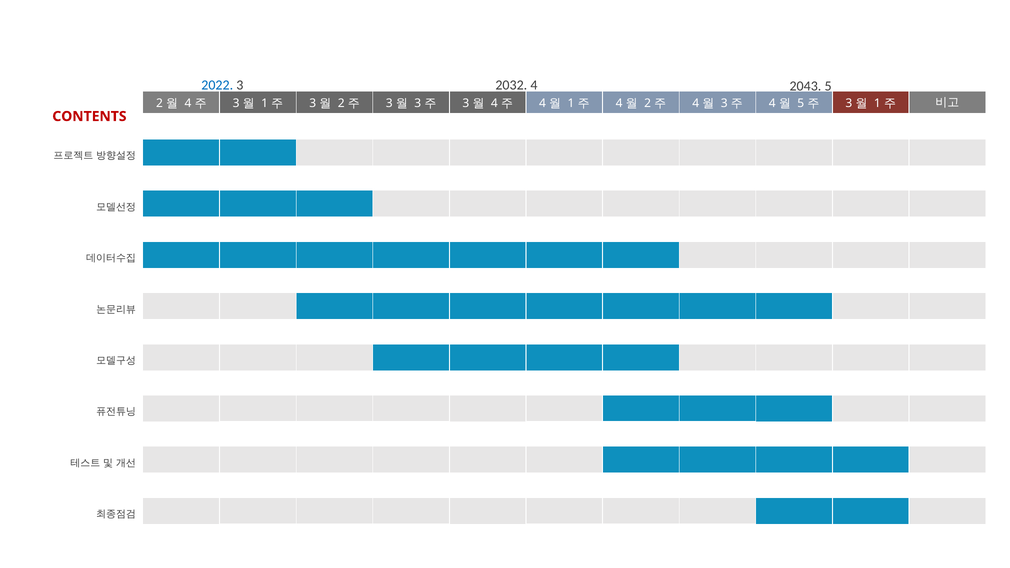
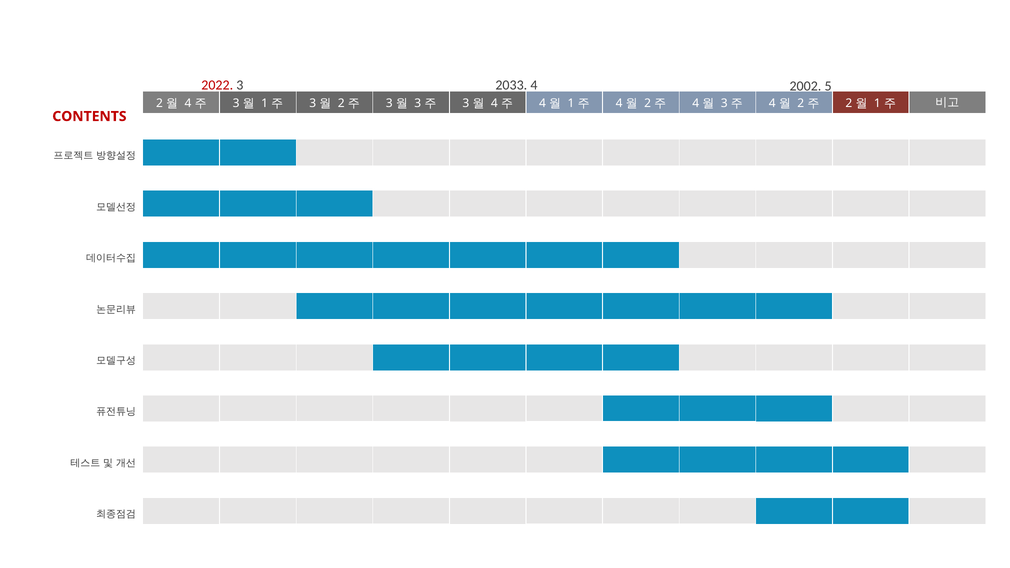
2022 colour: blue -> red (217, 85)
2032: 2032 -> 2033 (511, 85)
2043: 2043 -> 2002 (805, 86)
5: 5 -> 2 (801, 103)
3: 3 -> 2 (849, 103)
